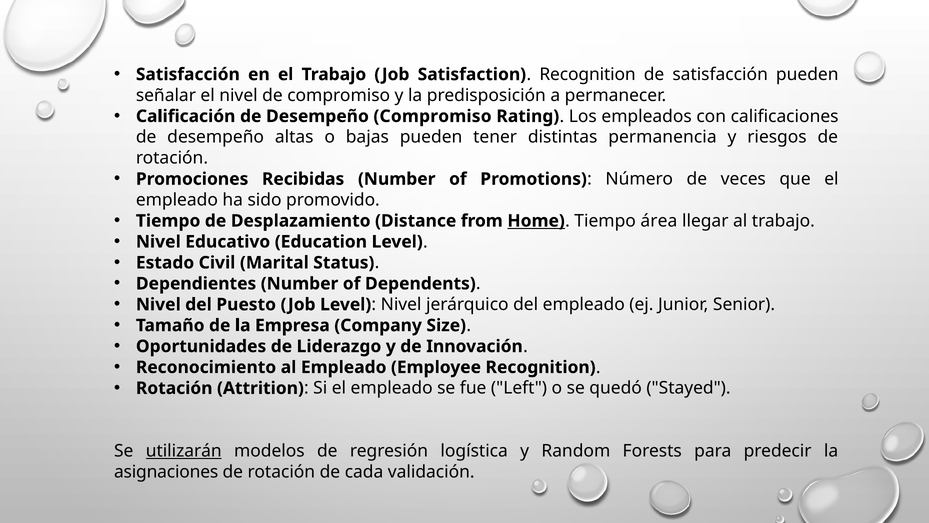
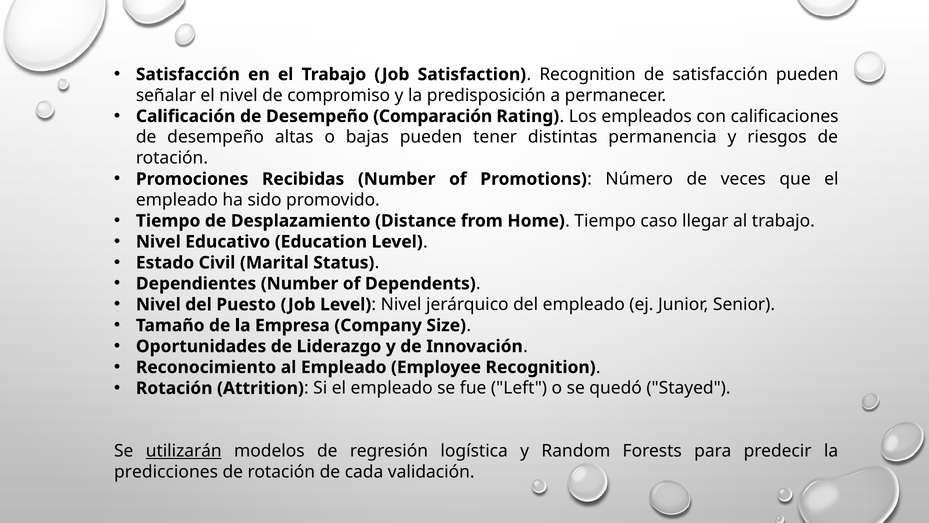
Desempeño Compromiso: Compromiso -> Comparación (433, 116)
Home underline: present -> none (536, 221)
área: área -> caso (659, 221)
asignaciones: asignaciones -> predicciones (166, 472)
